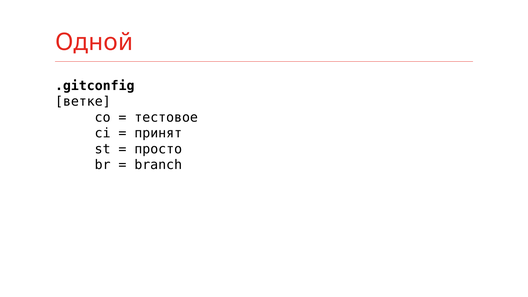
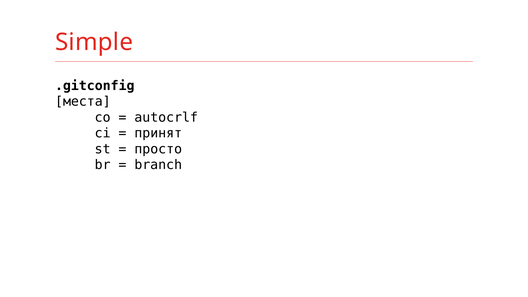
Одной: Одной -> Simple (94, 42)
ветке: ветке -> места (83, 101)
тестовое: тестовое -> autocrlf (166, 117)
